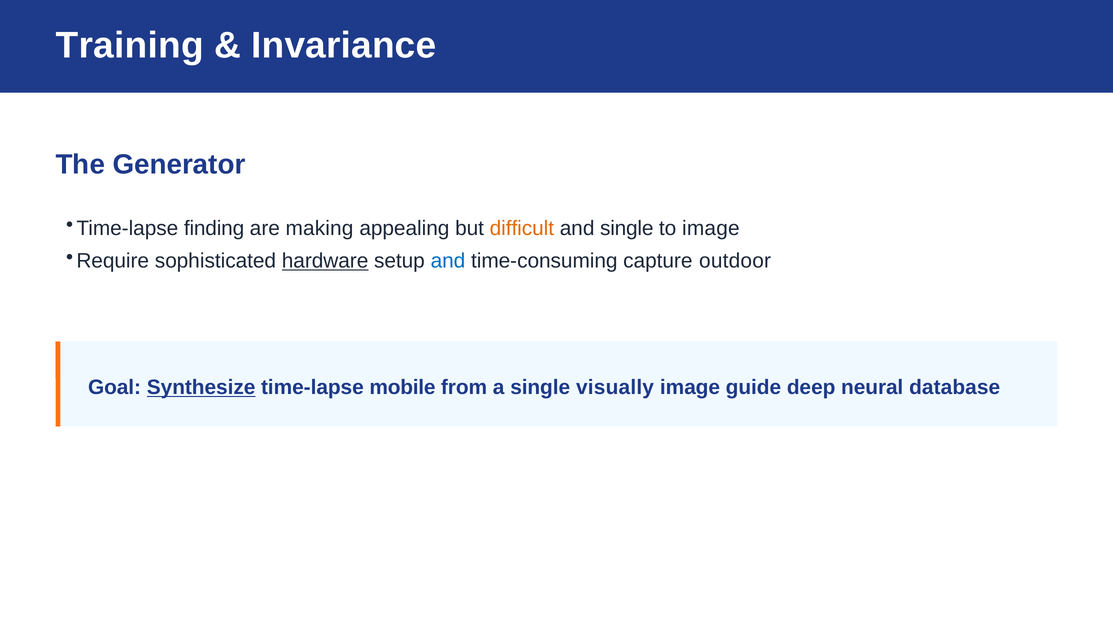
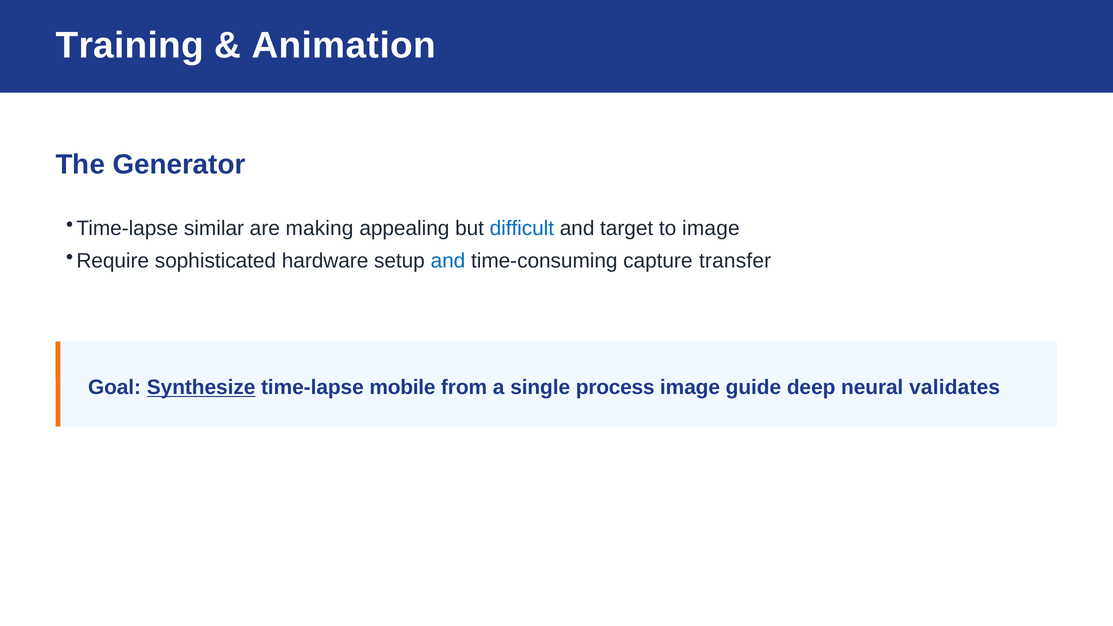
Invariance: Invariance -> Animation (344, 45)
finding: finding -> similar (214, 229)
difficult colour: orange -> blue (522, 229)
and single: single -> target (627, 229)
hardware underline: present -> none (325, 261)
outdoor: outdoor -> transfer (735, 261)
visually: visually -> process (615, 388)
database: database -> validates (955, 388)
